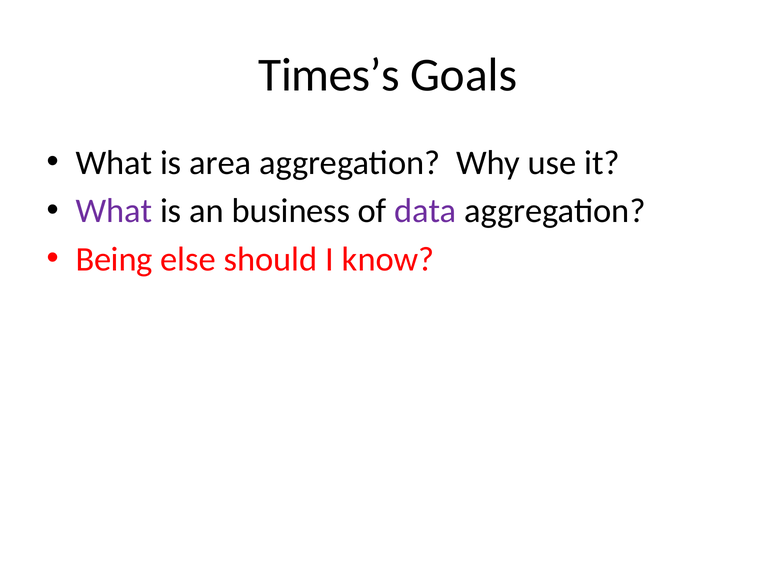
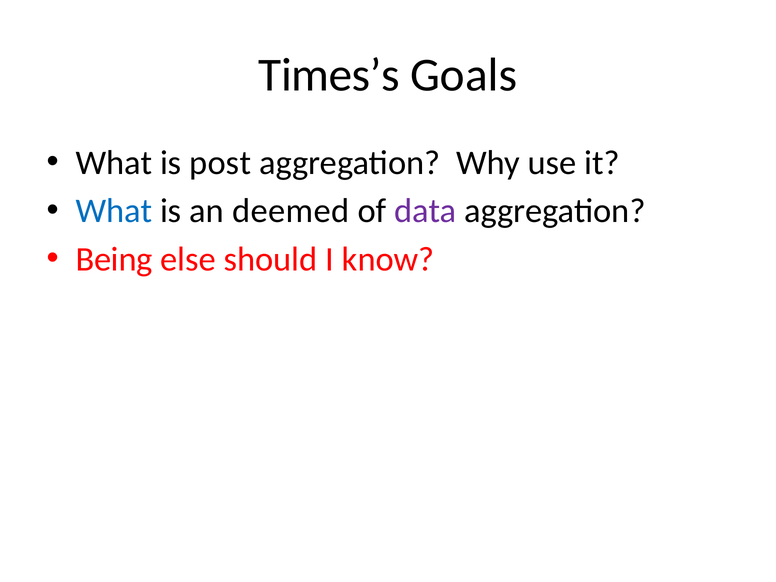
area: area -> post (220, 163)
What colour: purple -> blue (114, 211)
business: business -> deemed (291, 211)
